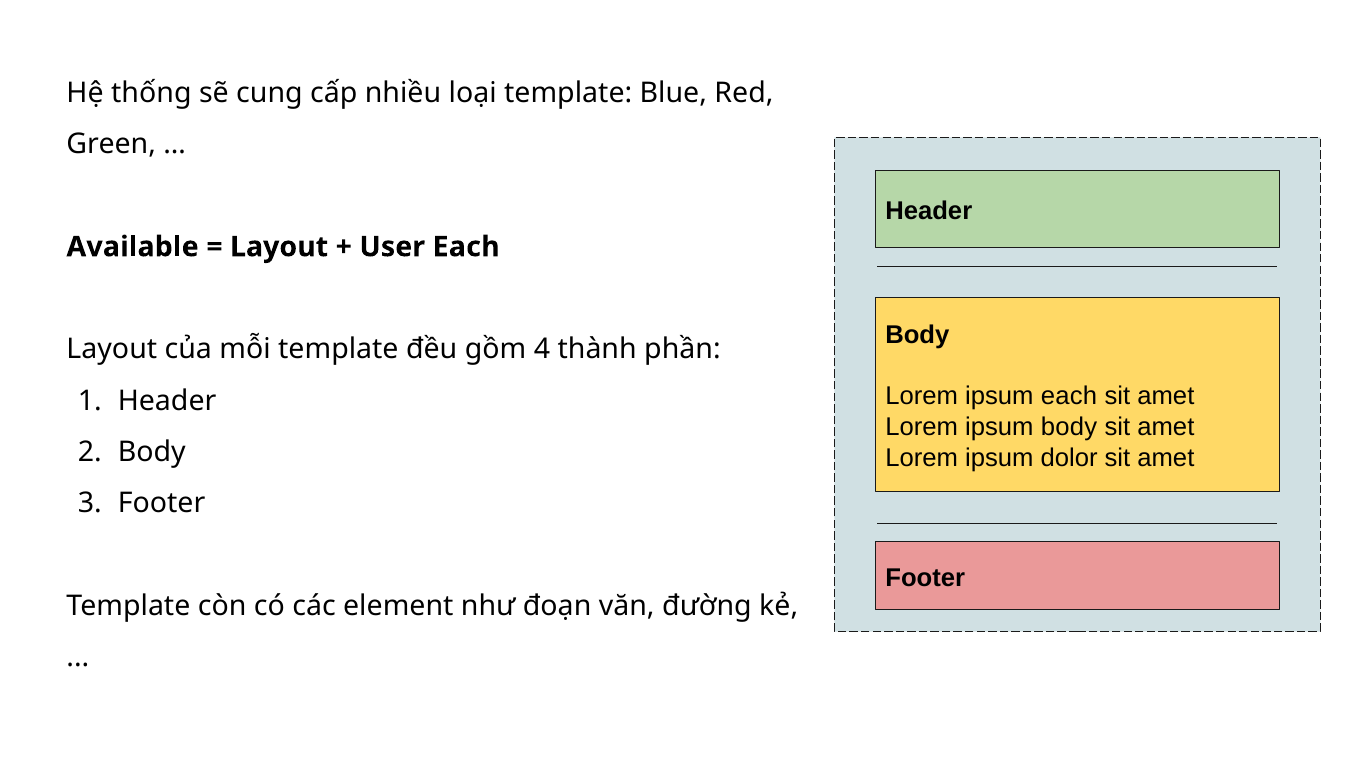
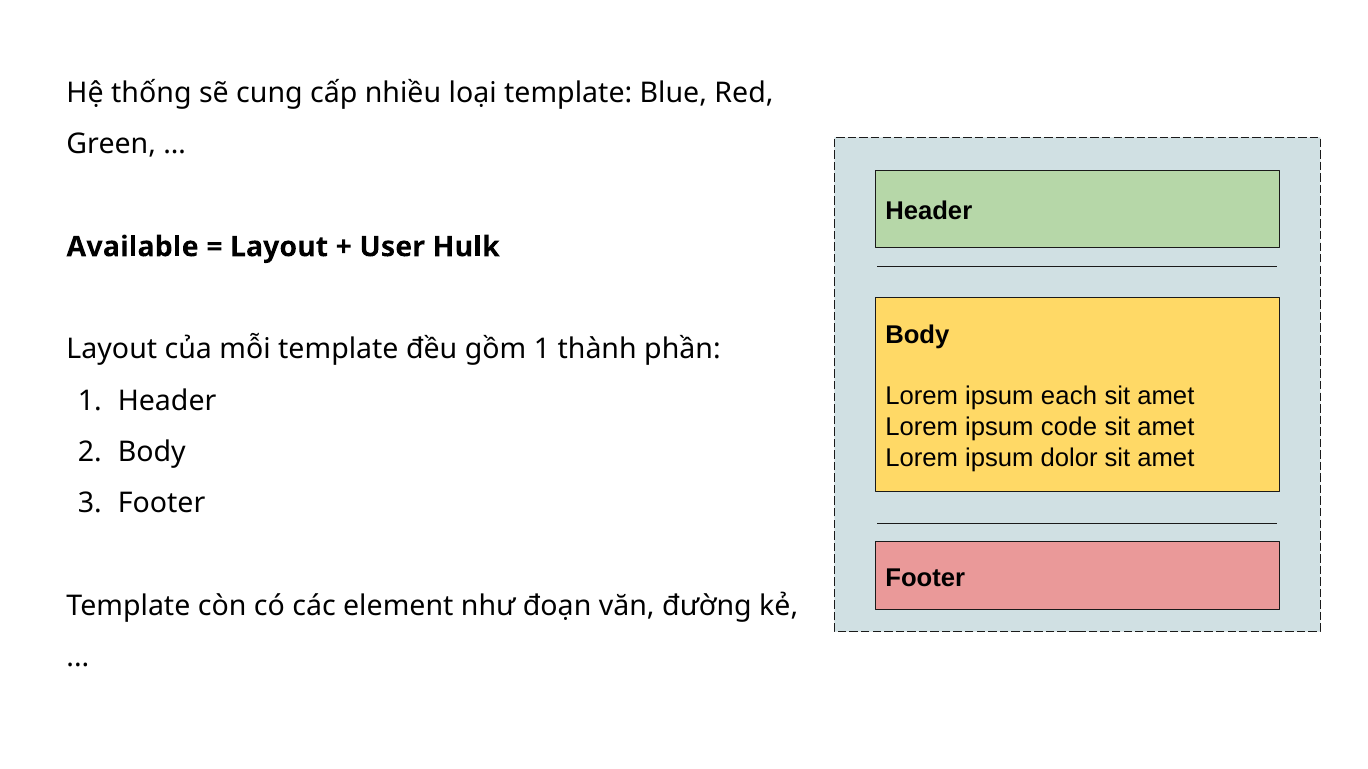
User Each: Each -> Hulk (466, 247)
gồm 4: 4 -> 1 (542, 350)
ipsum body: body -> code (1069, 427)
